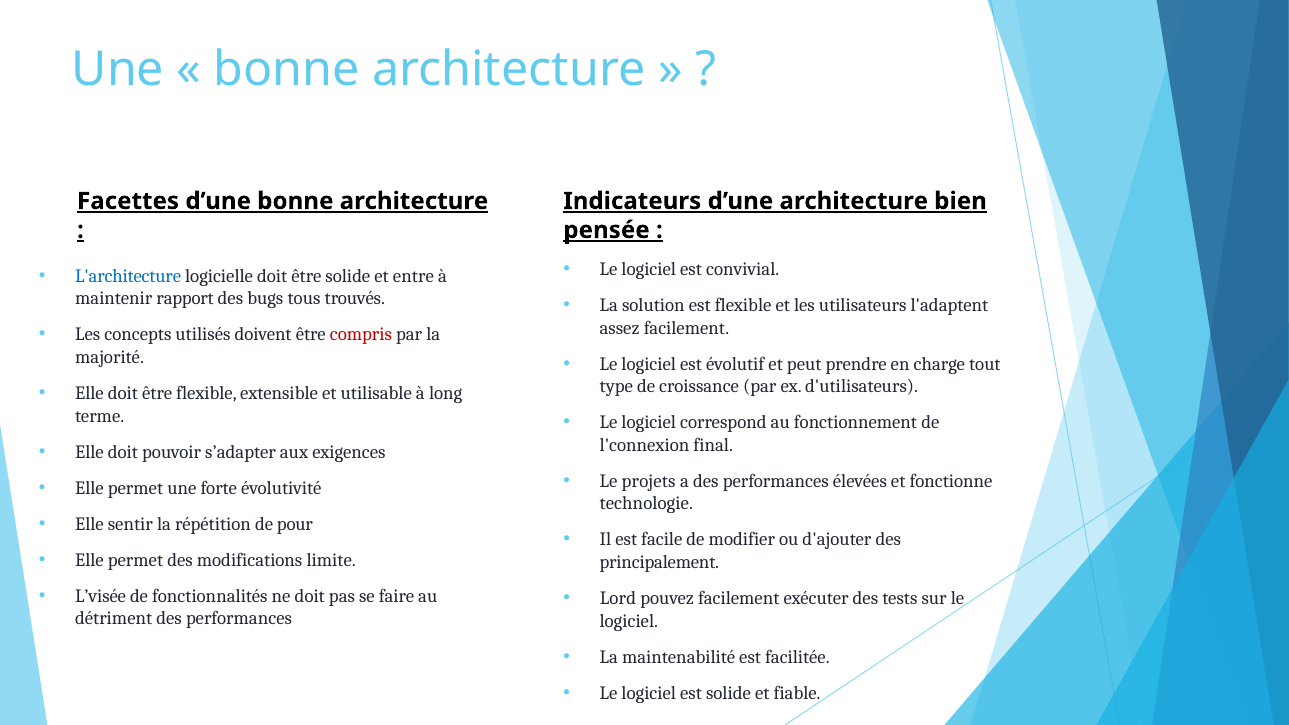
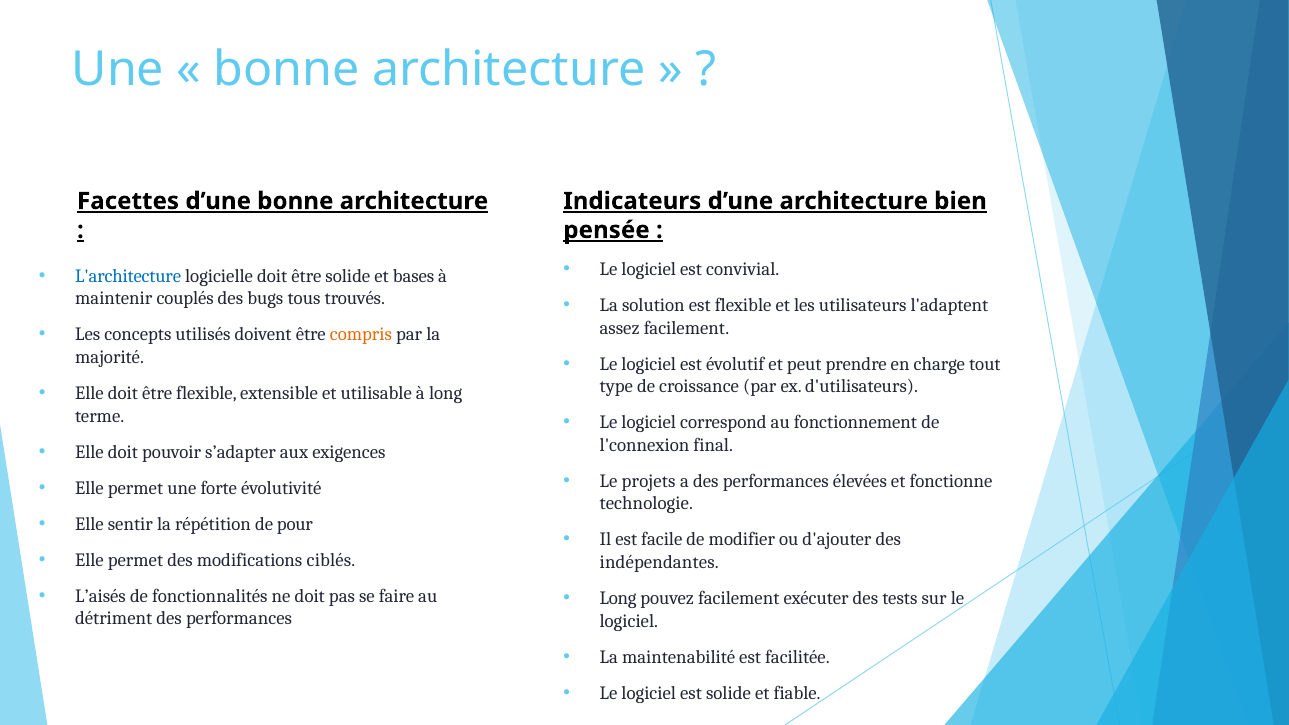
entre: entre -> bases (414, 276)
rapport: rapport -> couplés (185, 299)
compris colour: red -> orange (361, 335)
limite: limite -> ciblés (331, 560)
principalement: principalement -> indépendantes (659, 562)
L’visée: L’visée -> L’aisés (101, 596)
Lord: Lord -> Long (618, 598)
